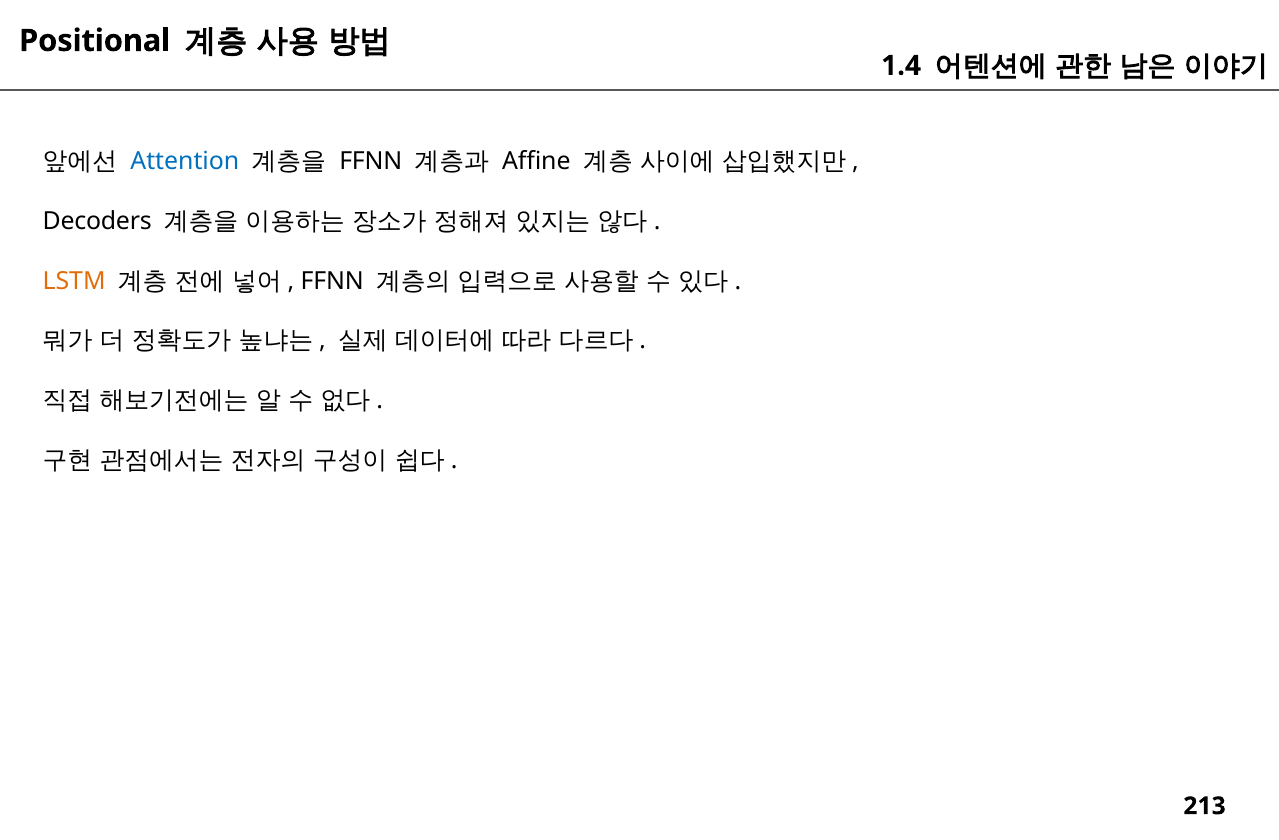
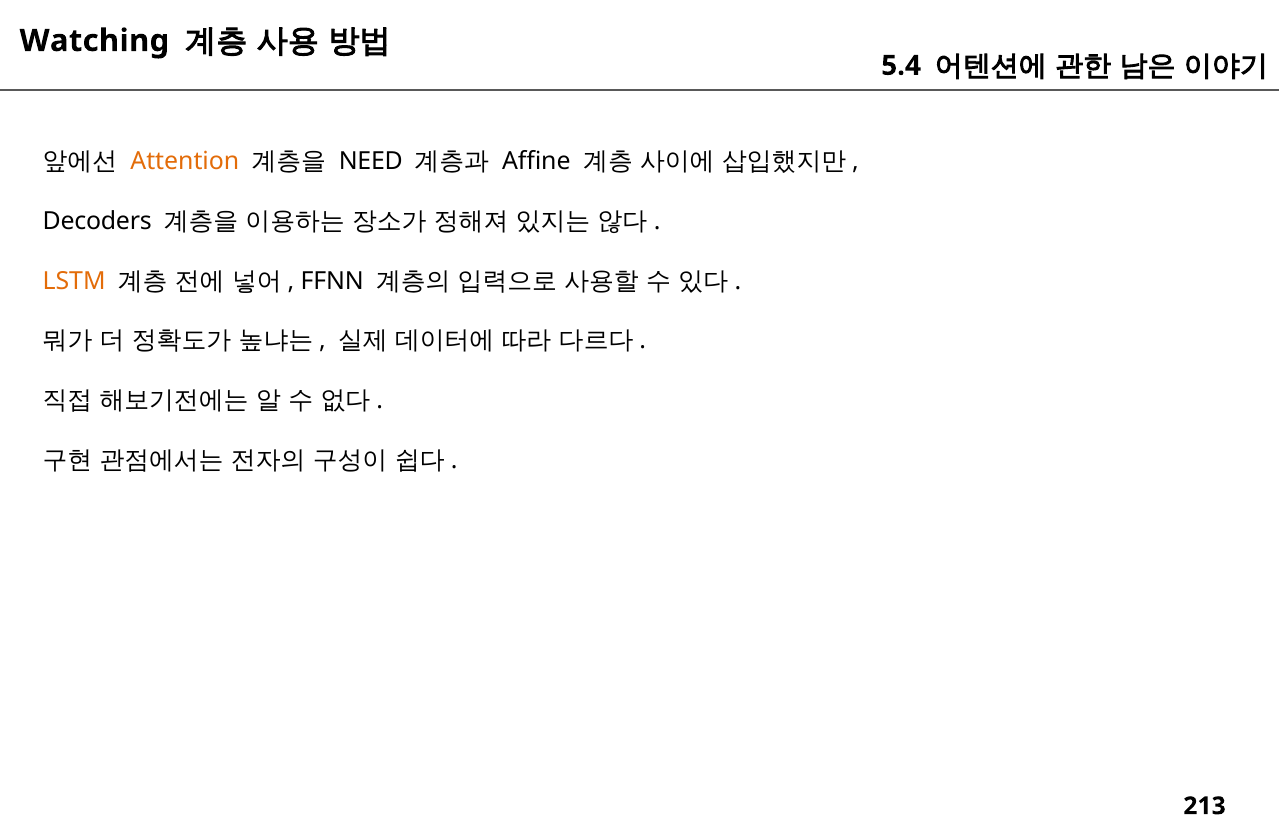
Positional: Positional -> Watching (94, 41)
1.4: 1.4 -> 5.4 (901, 66)
Attention colour: blue -> orange (185, 161)
FFNN: FFNN -> NEED (371, 161)
